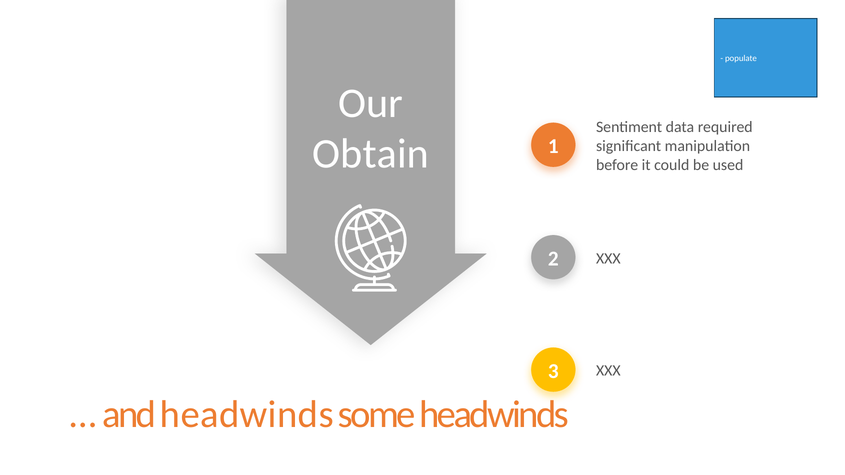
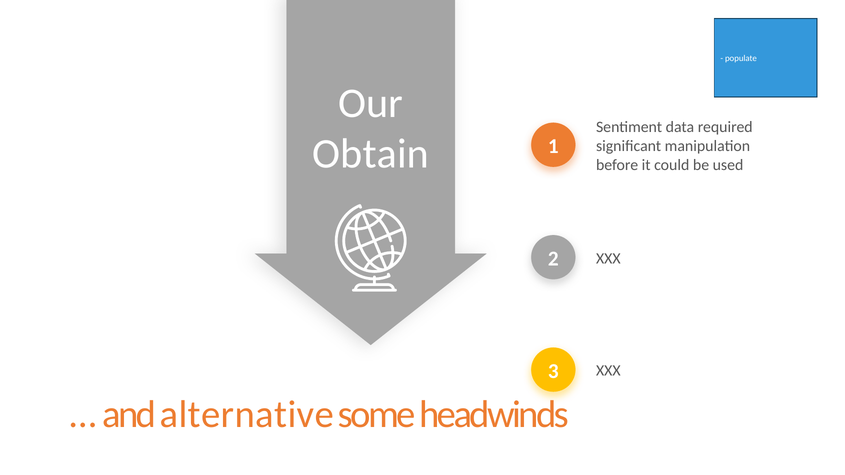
and headwinds: headwinds -> alternative (247, 415)
